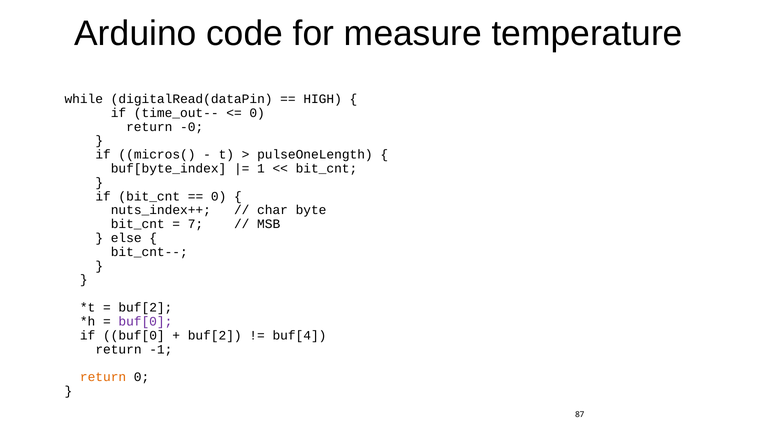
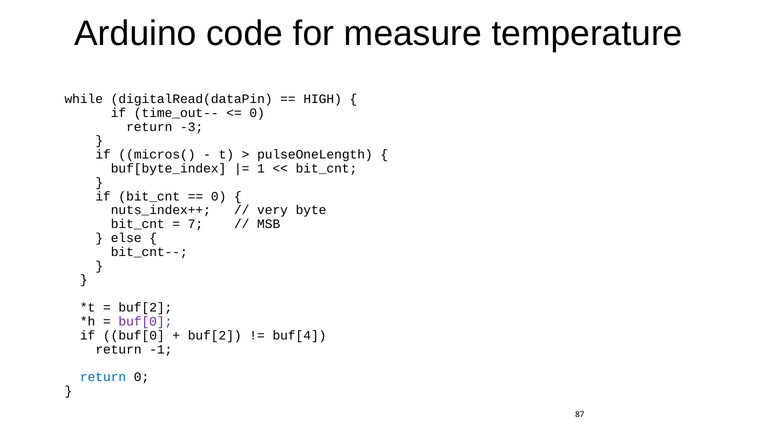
-0: -0 -> -3 (192, 127)
char: char -> very (273, 210)
return colour: orange -> blue (103, 377)
